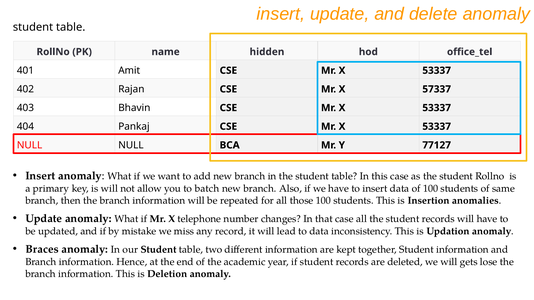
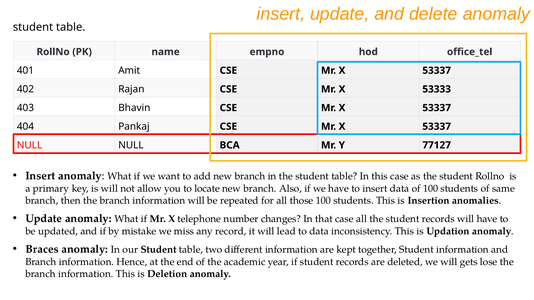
hidden: hidden -> empno (267, 52)
57337: 57337 -> 53333 (437, 89)
batch: batch -> locate (207, 189)
